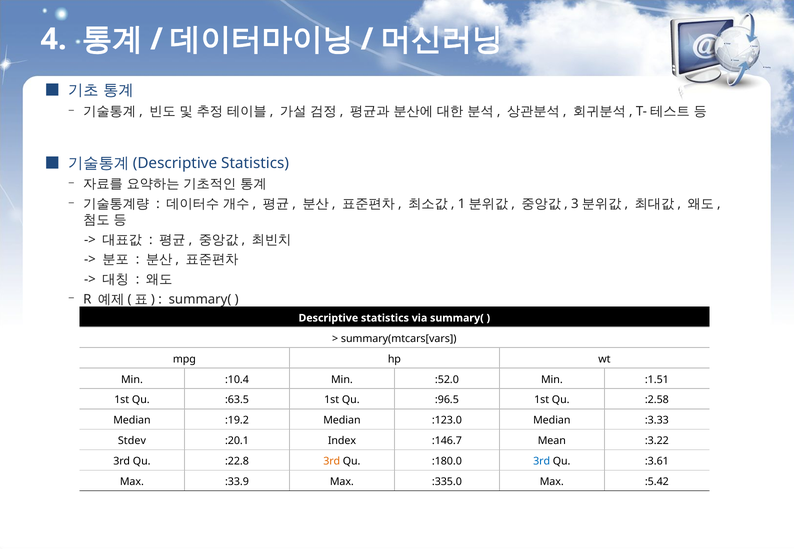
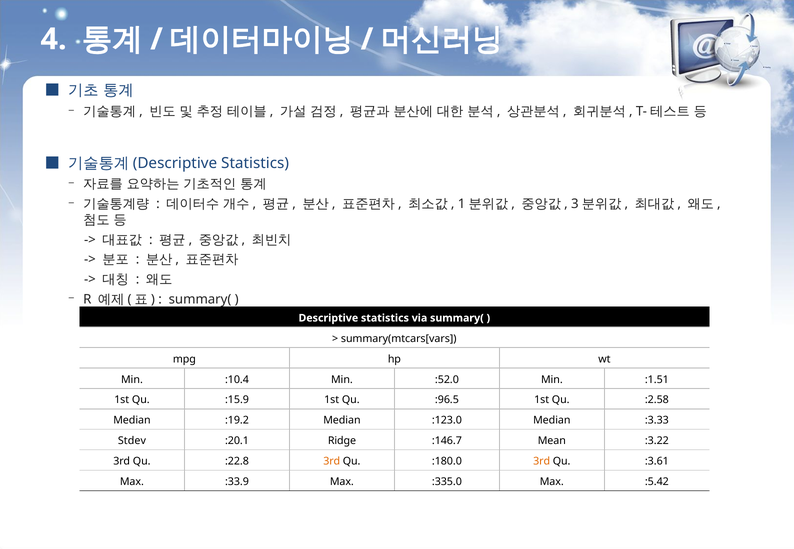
:63.5: :63.5 -> :15.9 (237, 400)
Index: Index -> Ridge (342, 442)
3rd colour: blue -> orange (542, 462)
